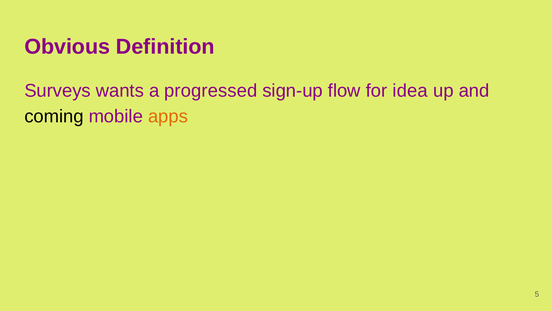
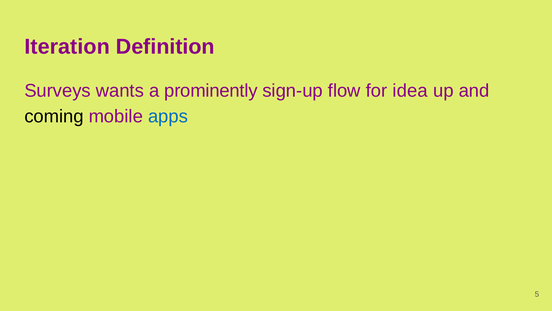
Obvious: Obvious -> Iteration (67, 47)
progressed: progressed -> prominently (211, 91)
apps colour: orange -> blue (168, 116)
